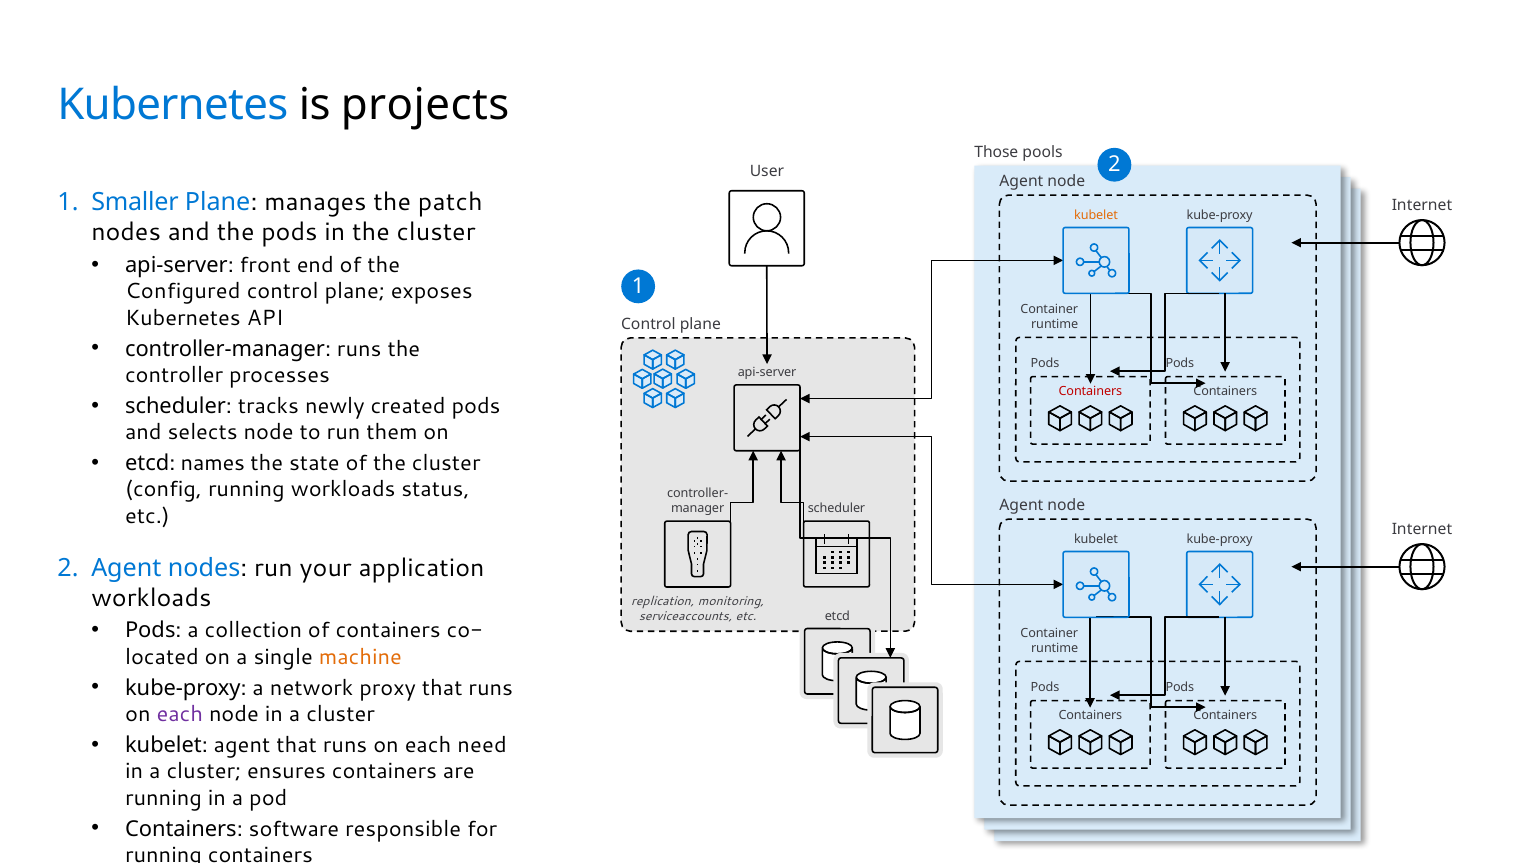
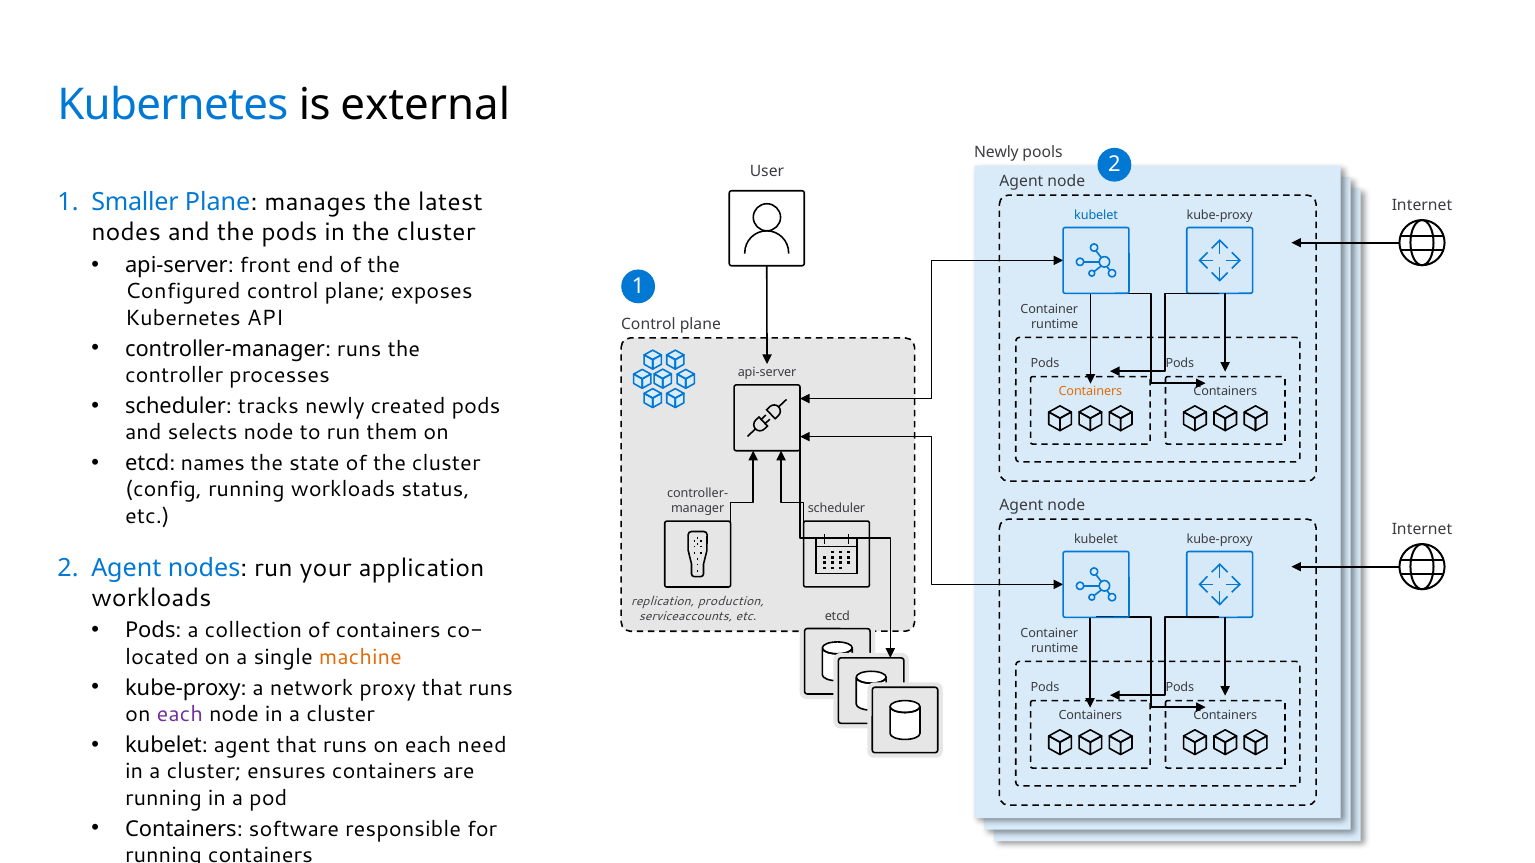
projects: projects -> external (425, 105)
Those: Those -> Newly (996, 152)
patch: patch -> latest (450, 203)
kubelet colour: orange -> blue (1096, 215)
Containers colour: red -> orange (1090, 392)
monitoring: monitoring -> production (731, 602)
